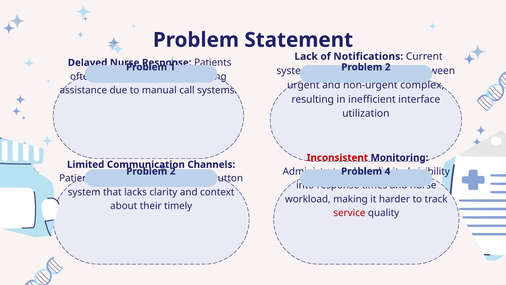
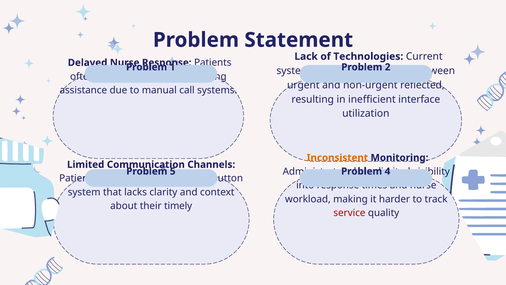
Notifications: Notifications -> Technologies (368, 56)
complex: complex -> reflected (422, 85)
Inconsistent colour: red -> orange (337, 157)
2: 2 -> 5 (173, 171)
